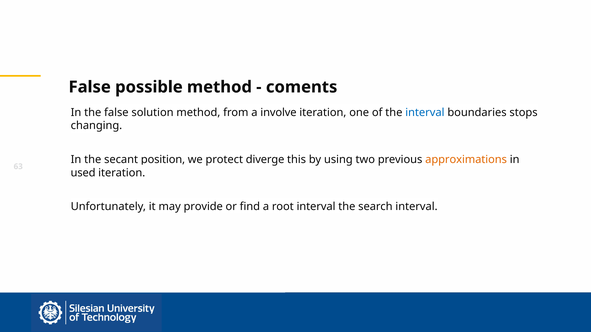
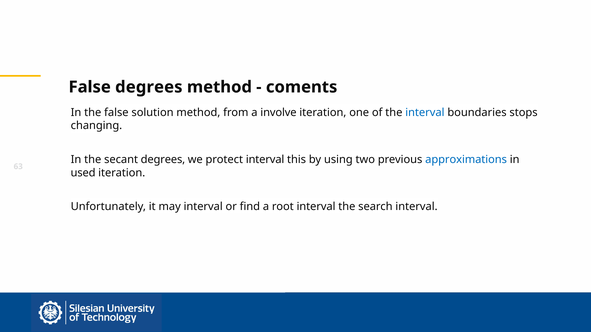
False possible: possible -> degrees (149, 87)
position: position -> degrees (163, 160)
protect diverge: diverge -> interval (265, 160)
approximations colour: orange -> blue (466, 160)
may provide: provide -> interval (203, 207)
